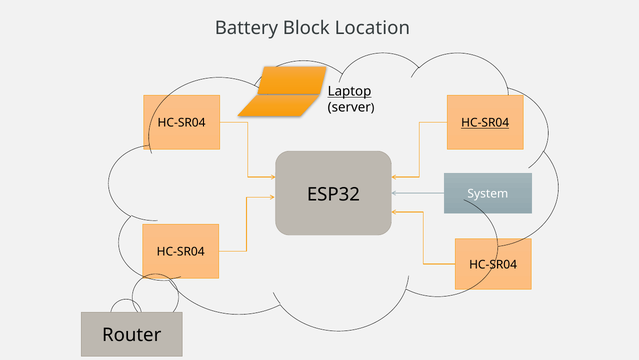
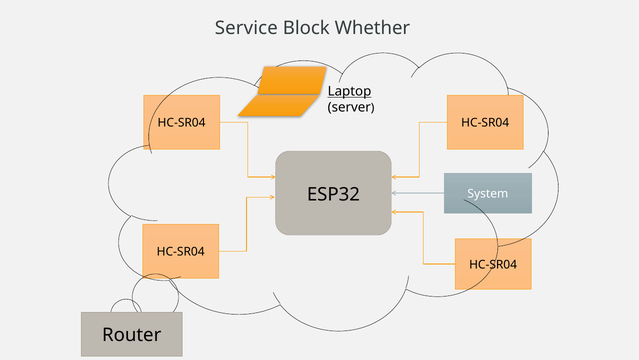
Battery: Battery -> Service (246, 28)
Location: Location -> Whether (372, 28)
HC-SR04 underline: present -> none (485, 123)
